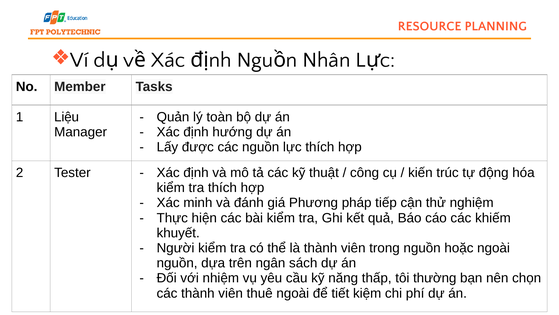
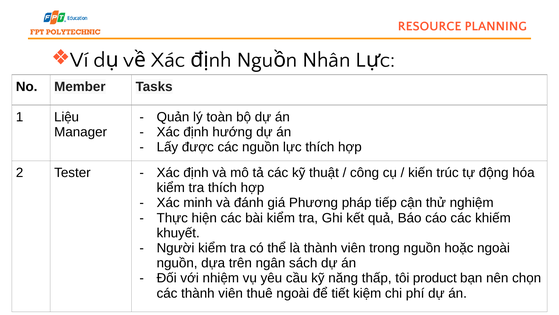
thường: thường -> product (435, 278)
